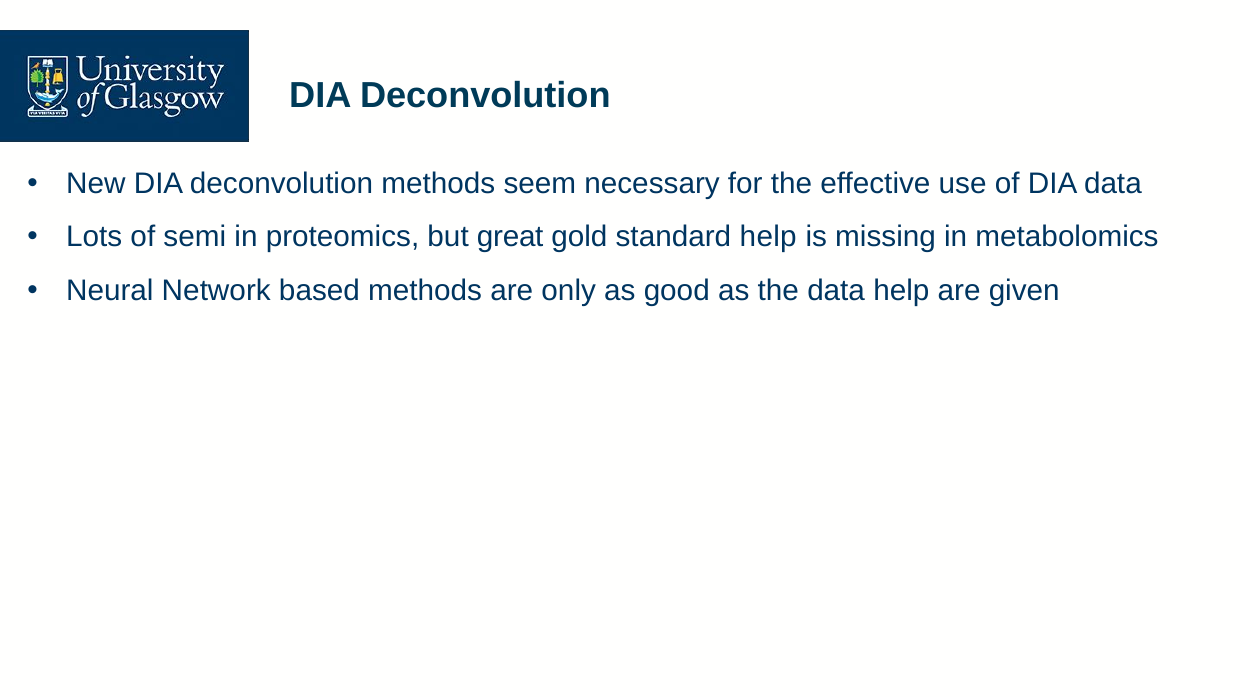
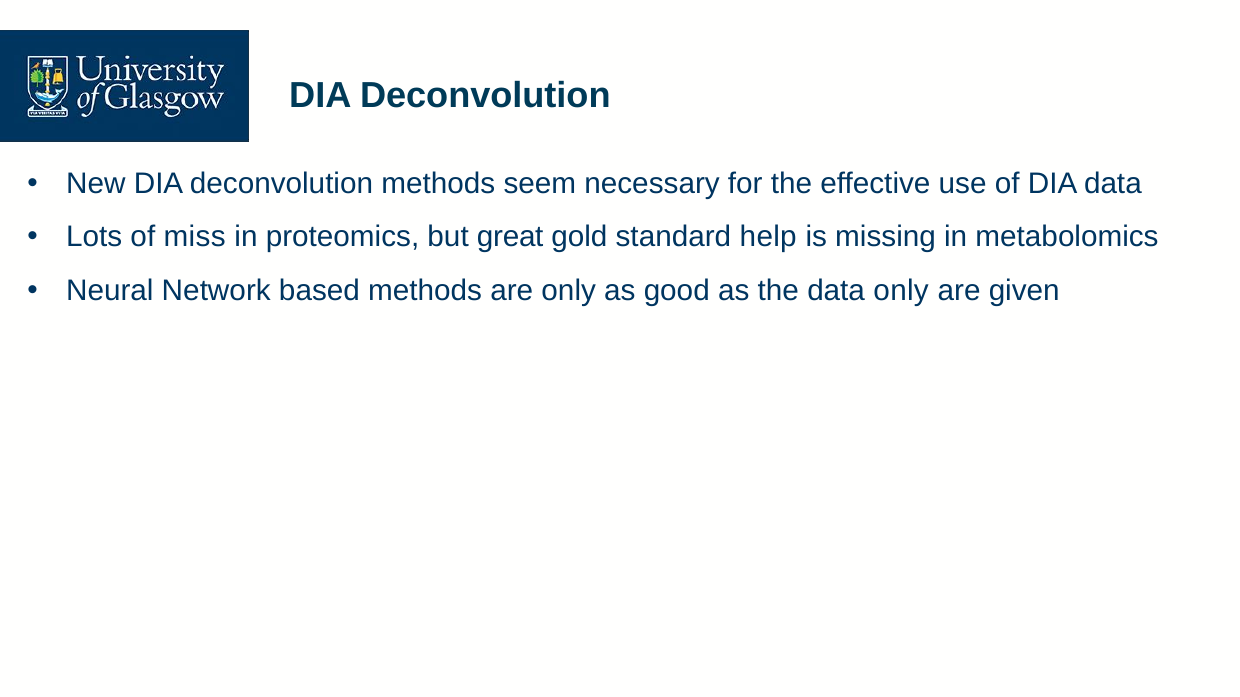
semi: semi -> miss (195, 237)
data help: help -> only (901, 291)
